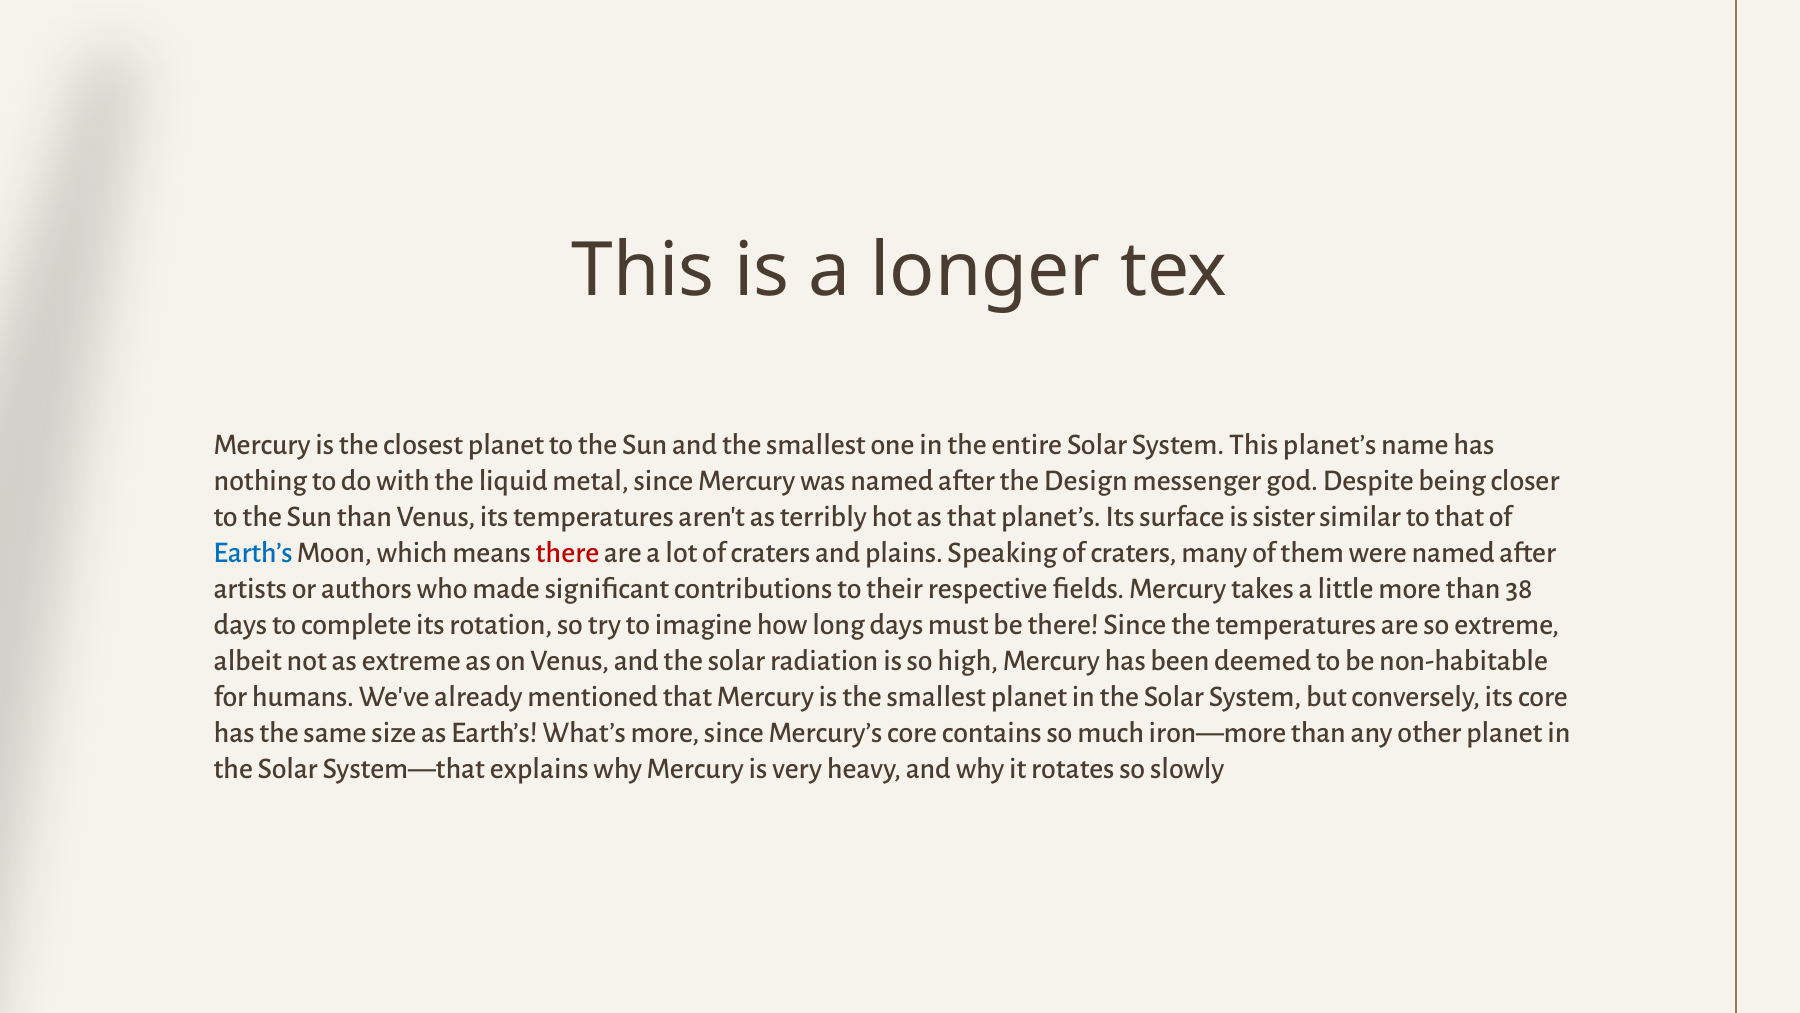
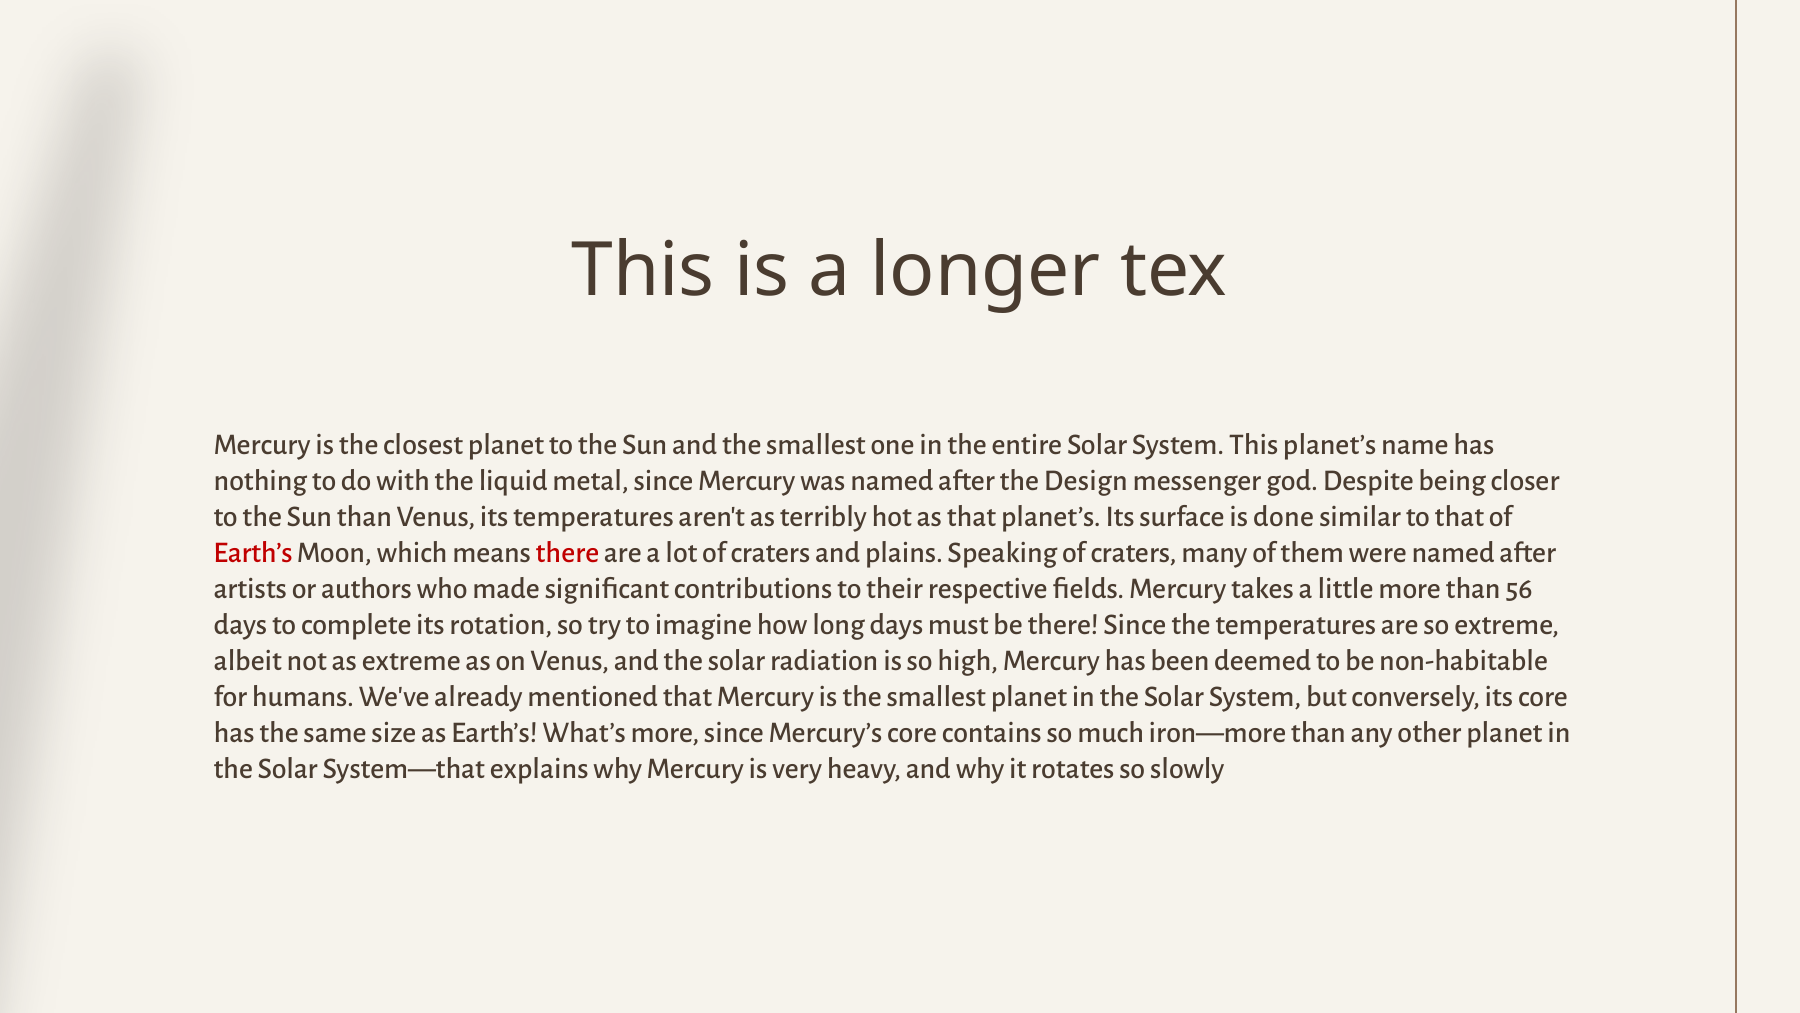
sister: sister -> done (1284, 516)
Earth’s colour: blue -> red (253, 552)
38: 38 -> 56 (1519, 588)
